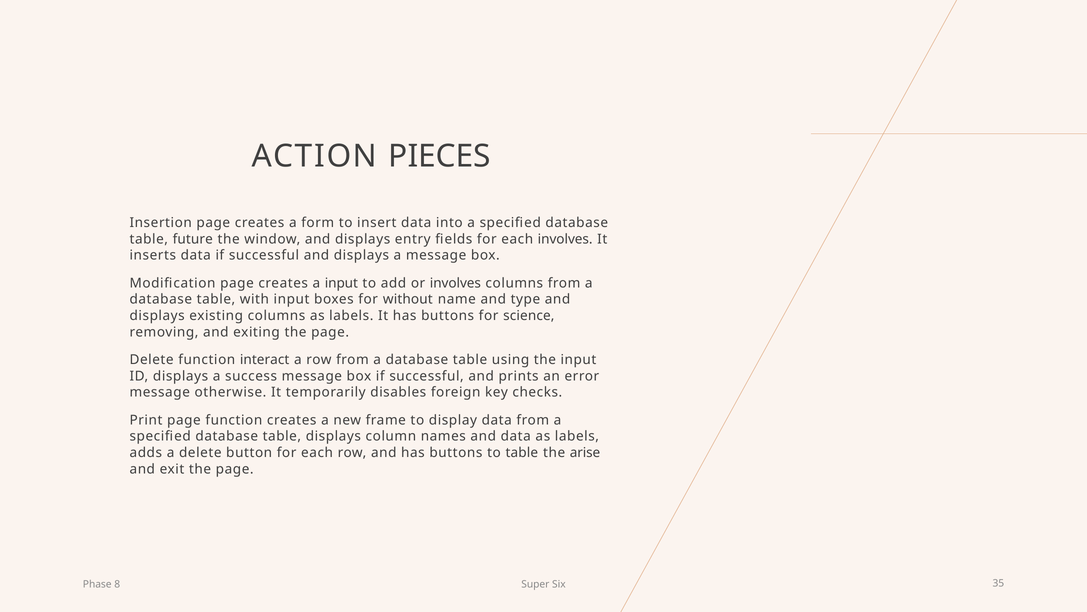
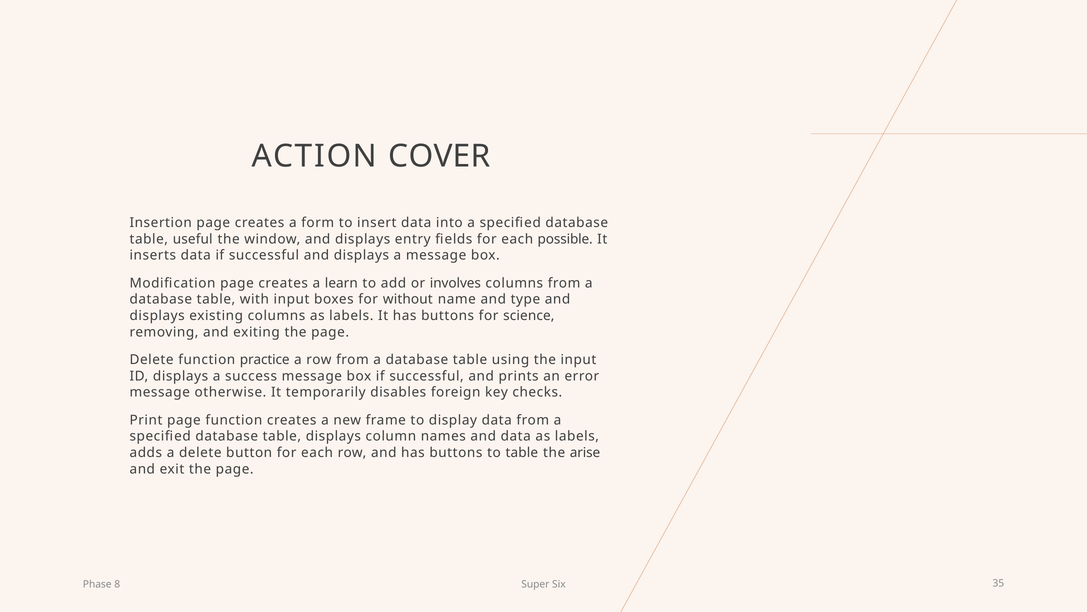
PIECES: PIECES -> COVER (439, 156)
future: future -> useful (193, 239)
each involves: involves -> possible (565, 239)
a input: input -> learn (341, 283)
interact: interact -> practice (265, 359)
